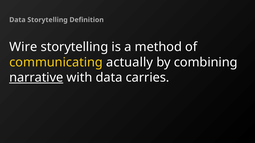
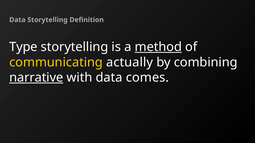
Wire: Wire -> Type (23, 47)
method underline: none -> present (158, 47)
carries: carries -> comes (147, 78)
